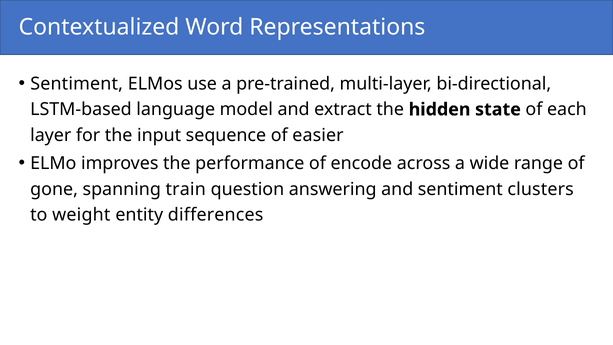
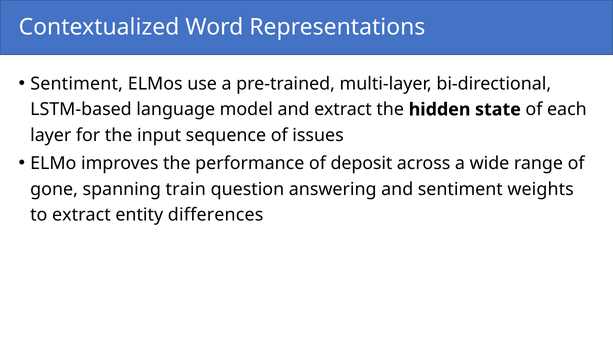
easier: easier -> issues (318, 135)
encode: encode -> deposit (361, 163)
clusters: clusters -> weights (541, 189)
to weight: weight -> extract (81, 215)
